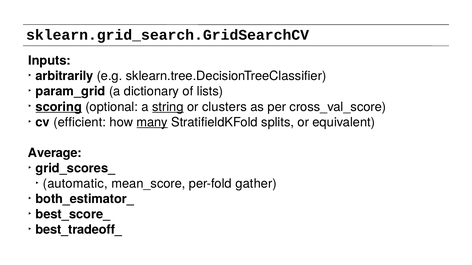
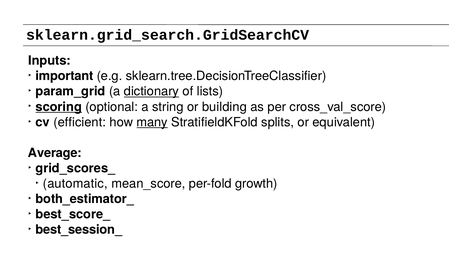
arbitrarily: arbitrarily -> important (64, 76)
dictionary underline: none -> present (151, 91)
string underline: present -> none (168, 107)
clusters: clusters -> building (224, 107)
gather: gather -> growth (256, 184)
best_tradeoff_: best_tradeoff_ -> best_session_ (79, 230)
